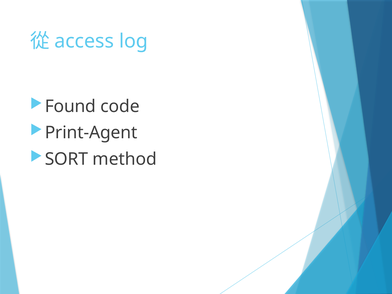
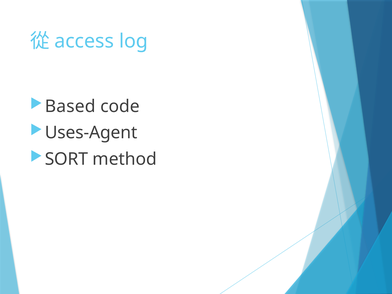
Found: Found -> Based (70, 106)
Print-Agent: Print-Agent -> Uses-Agent (91, 133)
